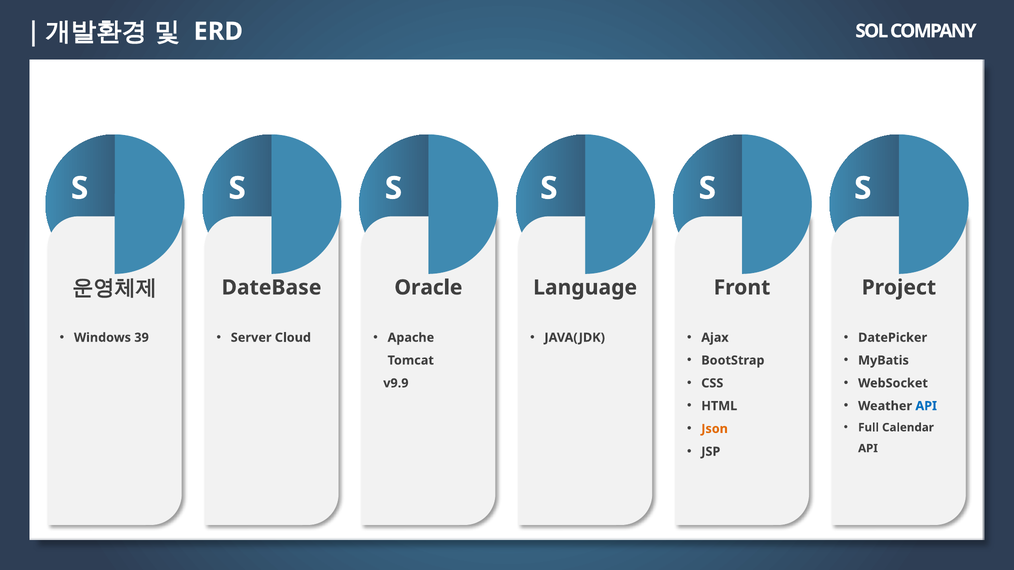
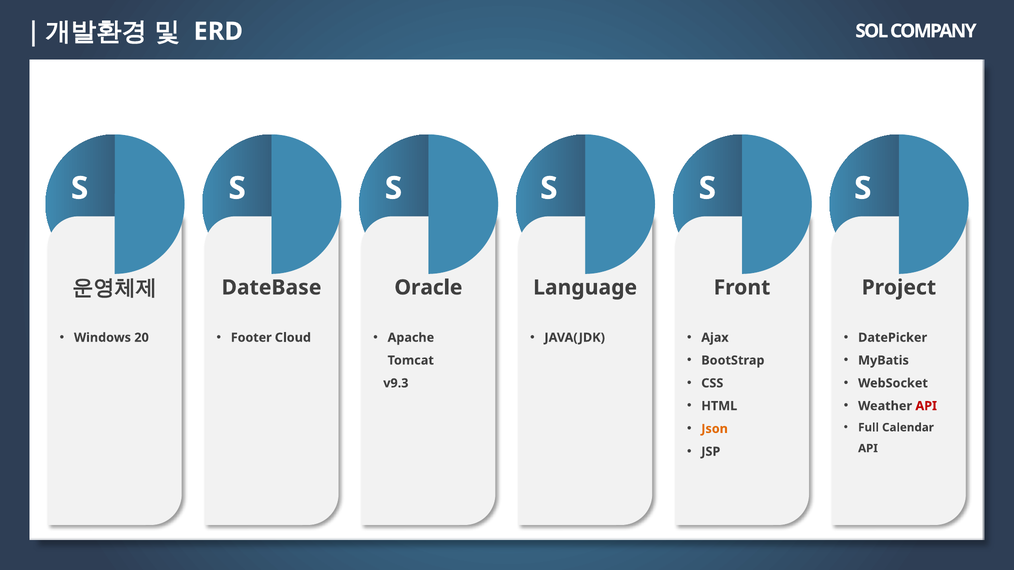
39: 39 -> 20 (142, 338)
Server: Server -> Footer (251, 338)
v9.9: v9.9 -> v9.3 (396, 383)
API colour: blue -> red (926, 406)
